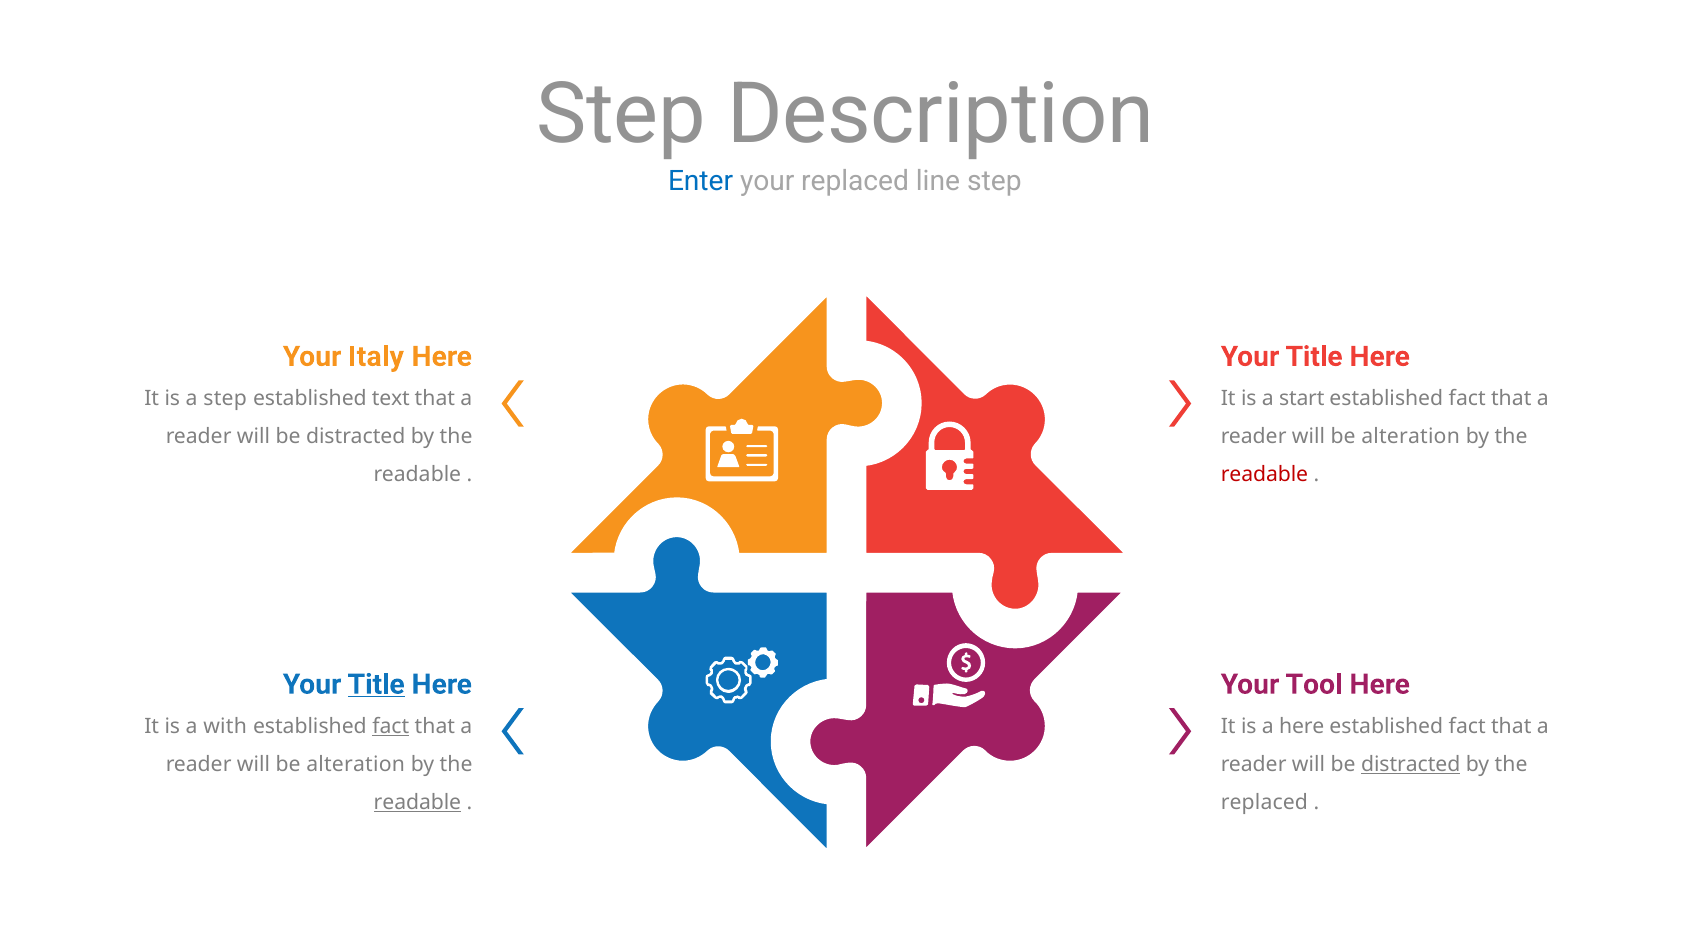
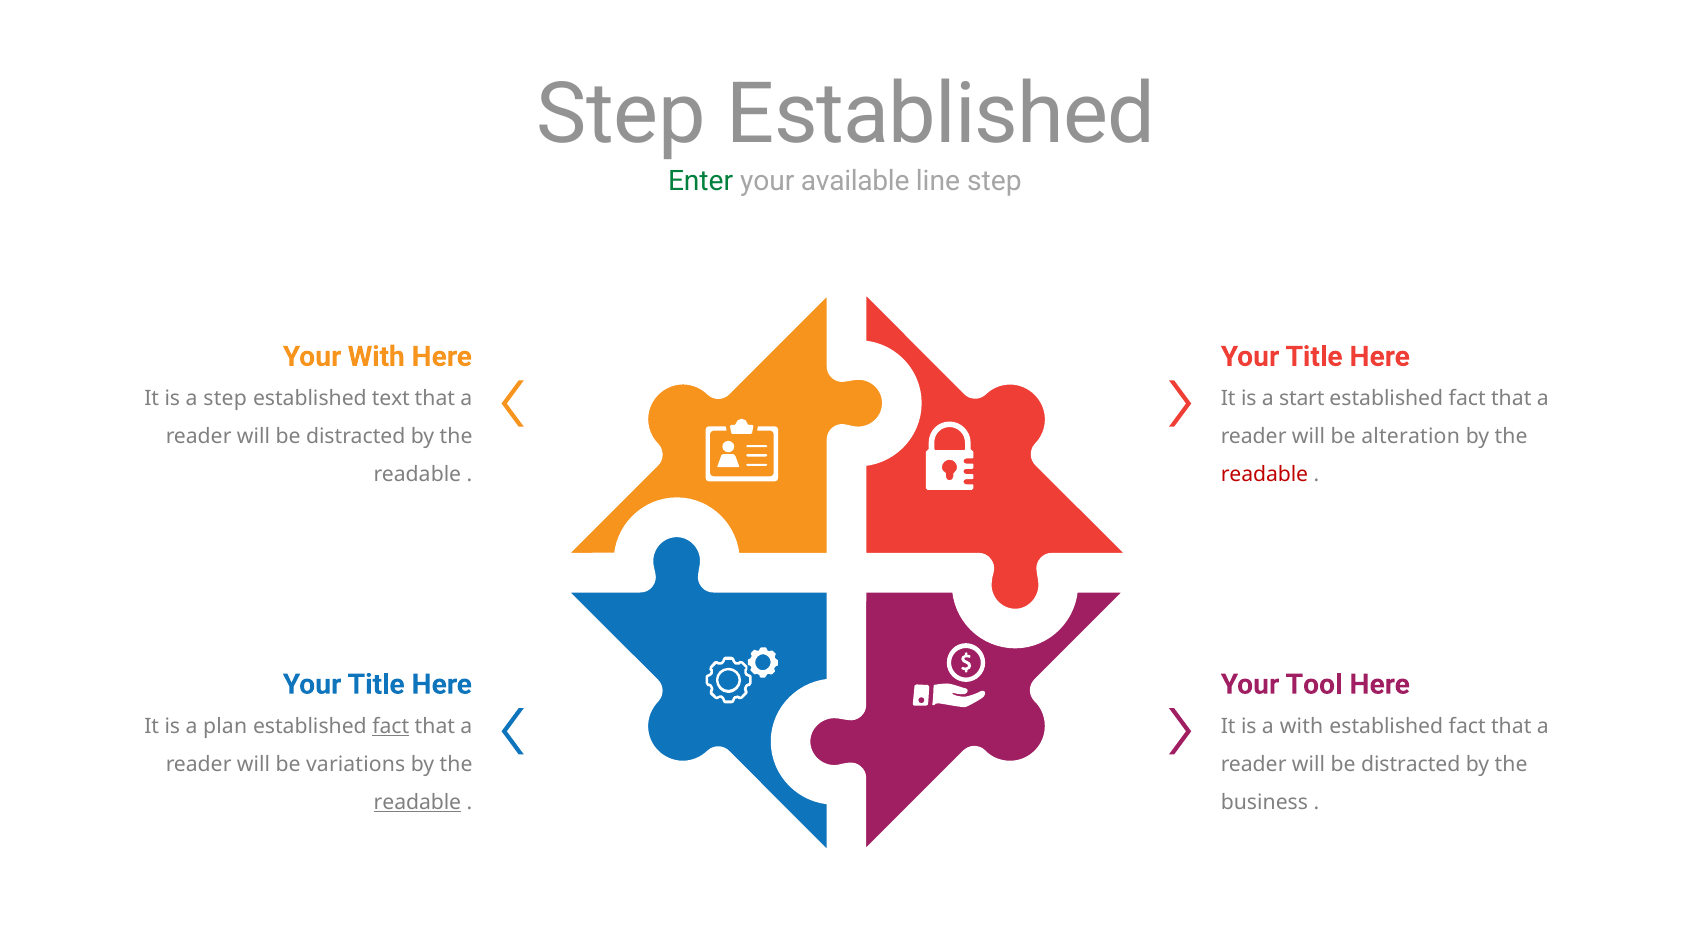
Description: Description -> Established (941, 115)
Enter colour: blue -> green (701, 182)
your replaced: replaced -> available (855, 182)
Your Italy: Italy -> With (376, 357)
Title underline: present -> none (376, 685)
with: with -> plan (225, 727)
a here: here -> with (1302, 727)
alteration: alteration -> variations (356, 765)
distracted underline: present -> none (1411, 765)
replaced: replaced -> business (1264, 803)
